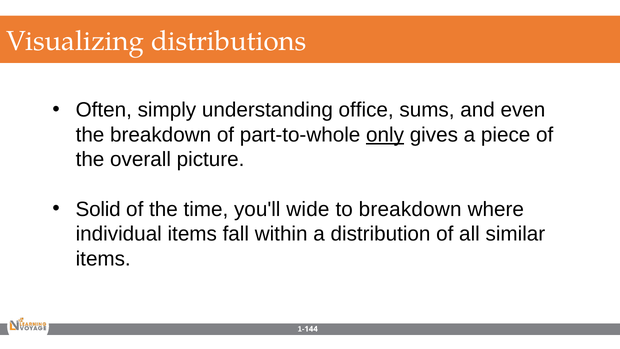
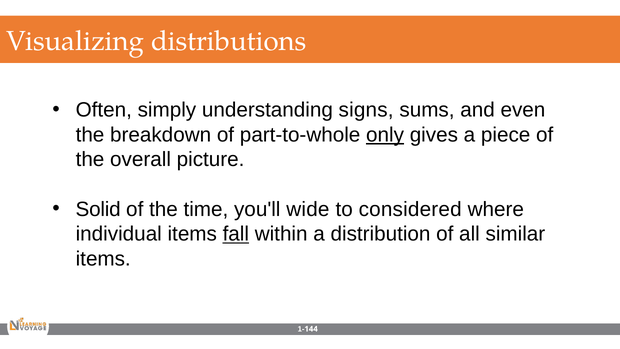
office: office -> signs (366, 110)
to breakdown: breakdown -> considered (410, 209)
fall underline: none -> present (236, 234)
